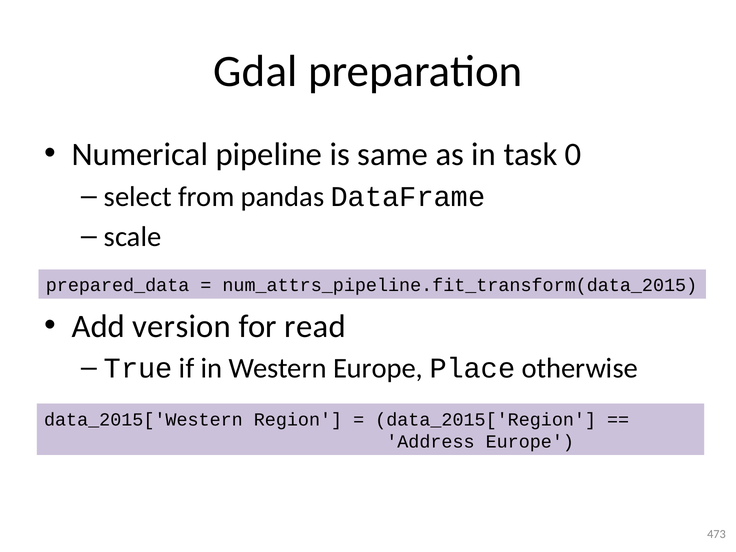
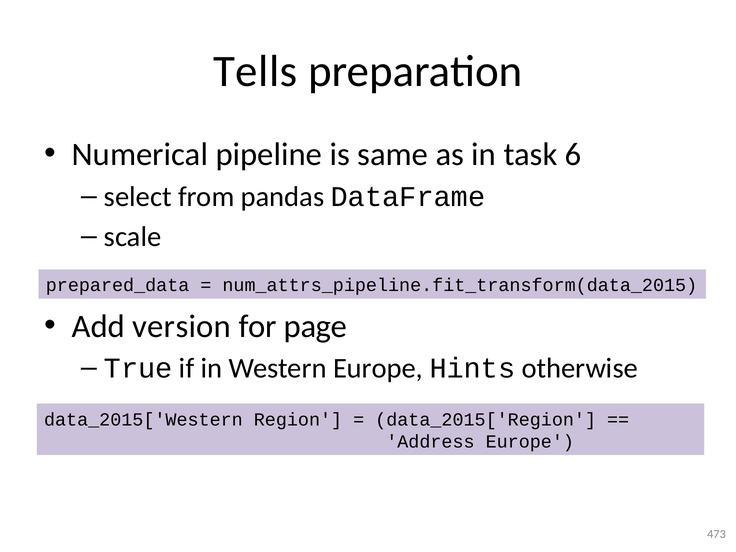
Gdal: Gdal -> Tells (255, 71)
0: 0 -> 6 (573, 154)
read: read -> page (315, 326)
Place: Place -> Hints (472, 368)
